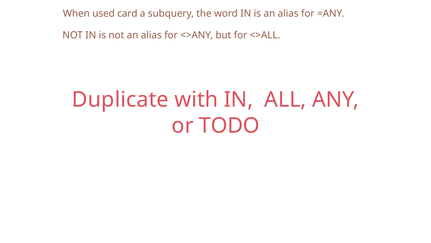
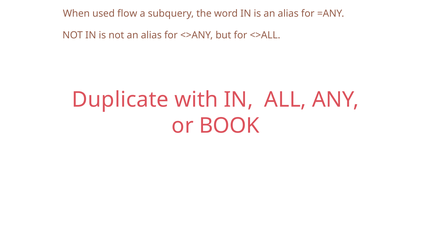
card: card -> flow (127, 13)
TODO: TODO -> BOOK (229, 125)
